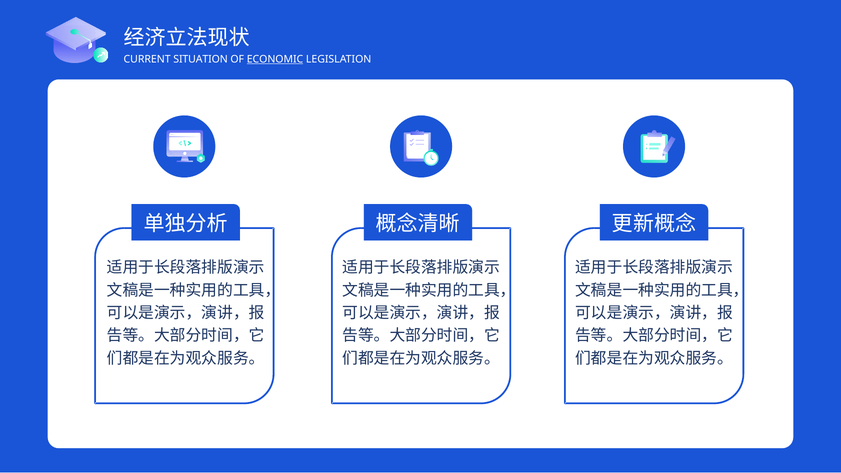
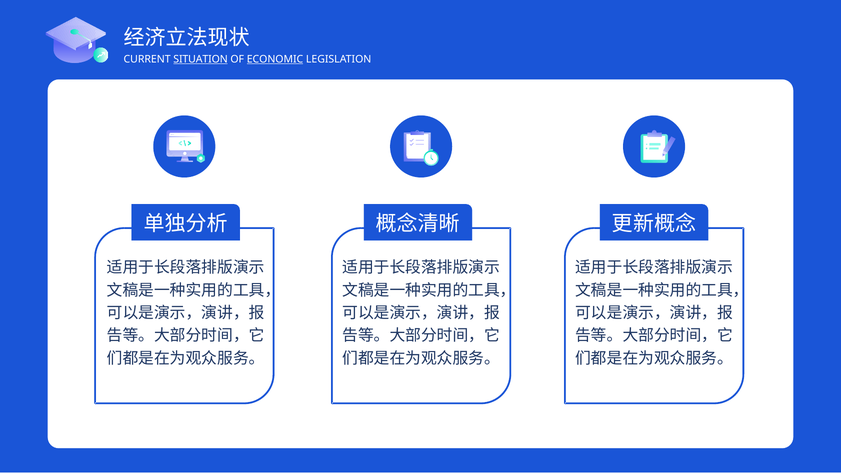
SITUATION underline: none -> present (201, 59)
